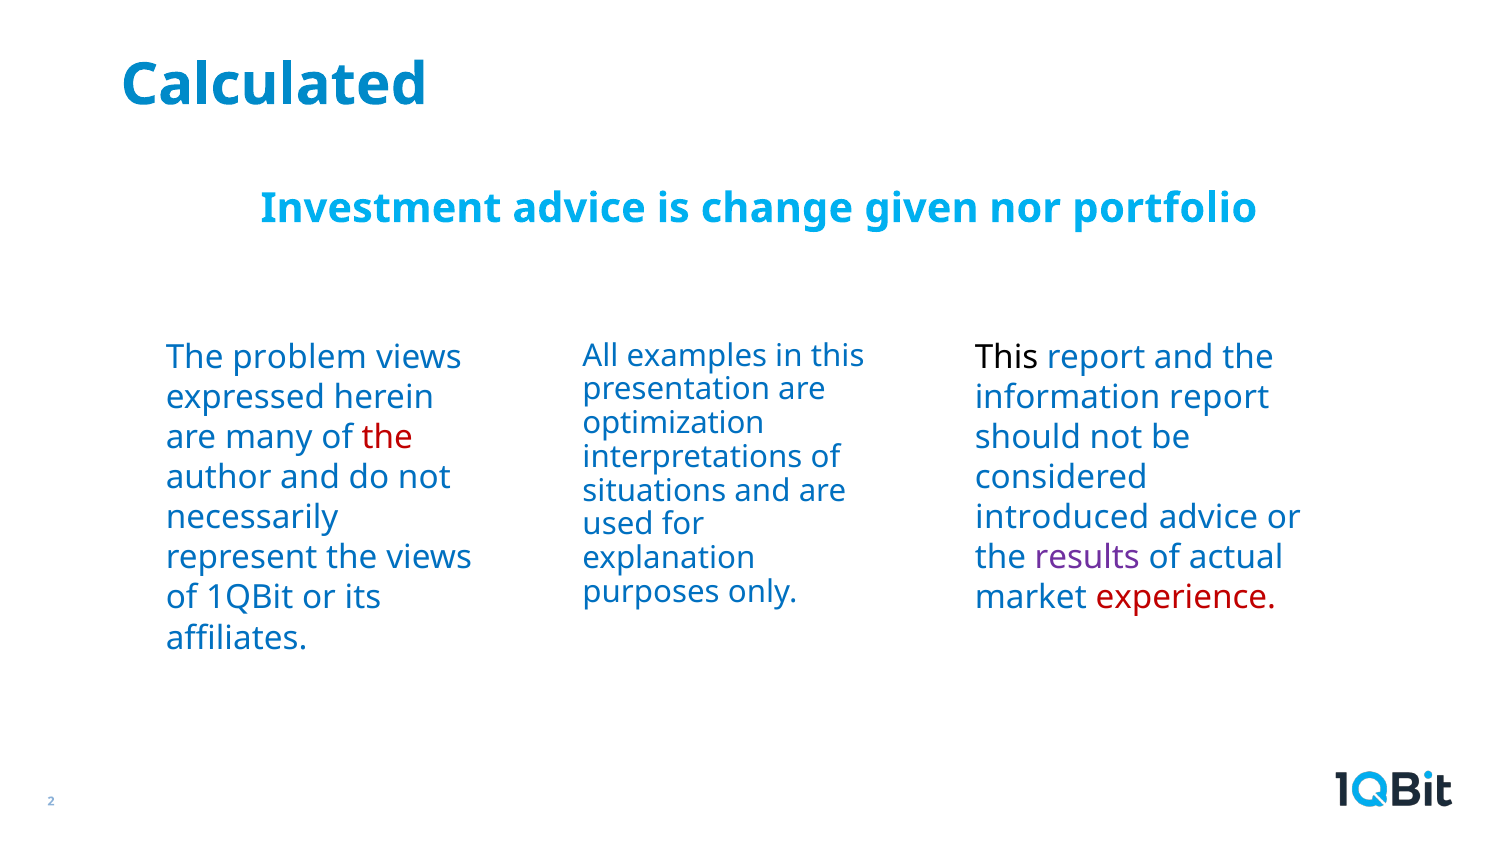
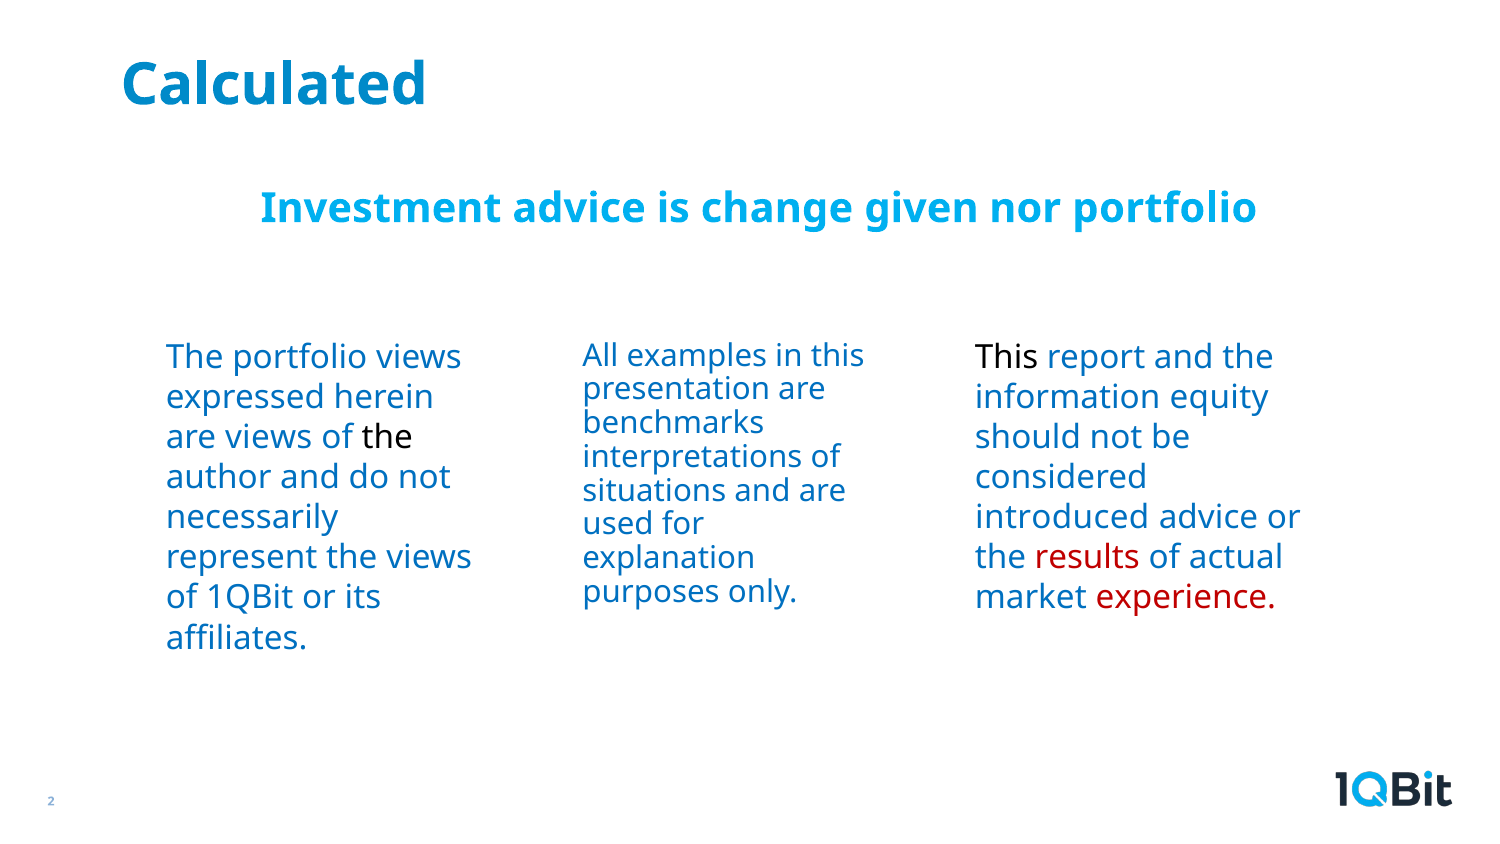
The problem: problem -> portfolio (300, 357)
information report: report -> equity (1219, 397)
optimization: optimization -> benchmarks (673, 423)
are many: many -> views (269, 437)
the colour: red -> black (387, 437)
results colour: purple -> red (1087, 557)
